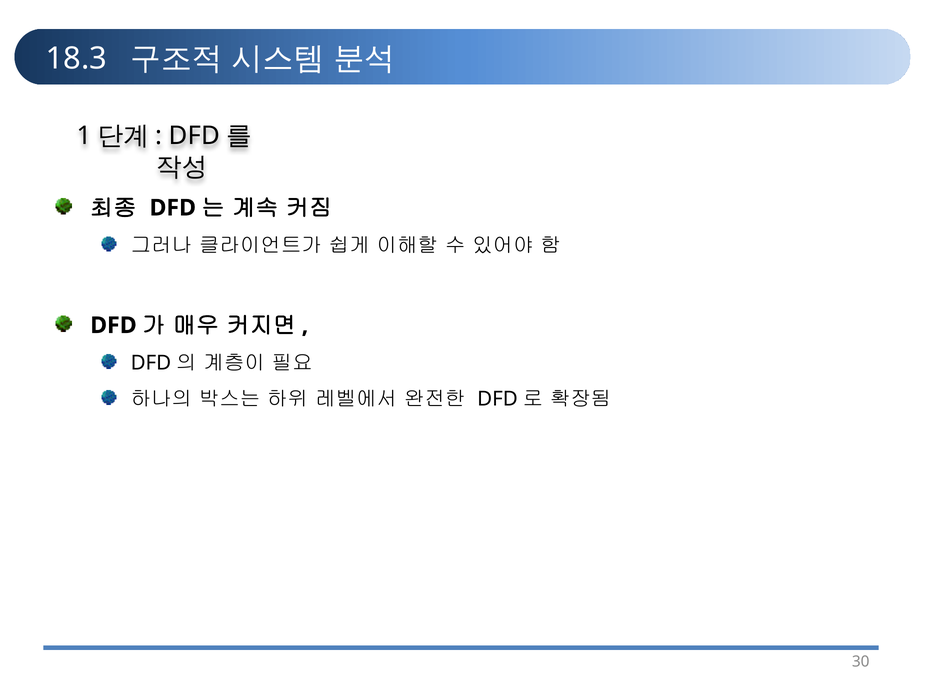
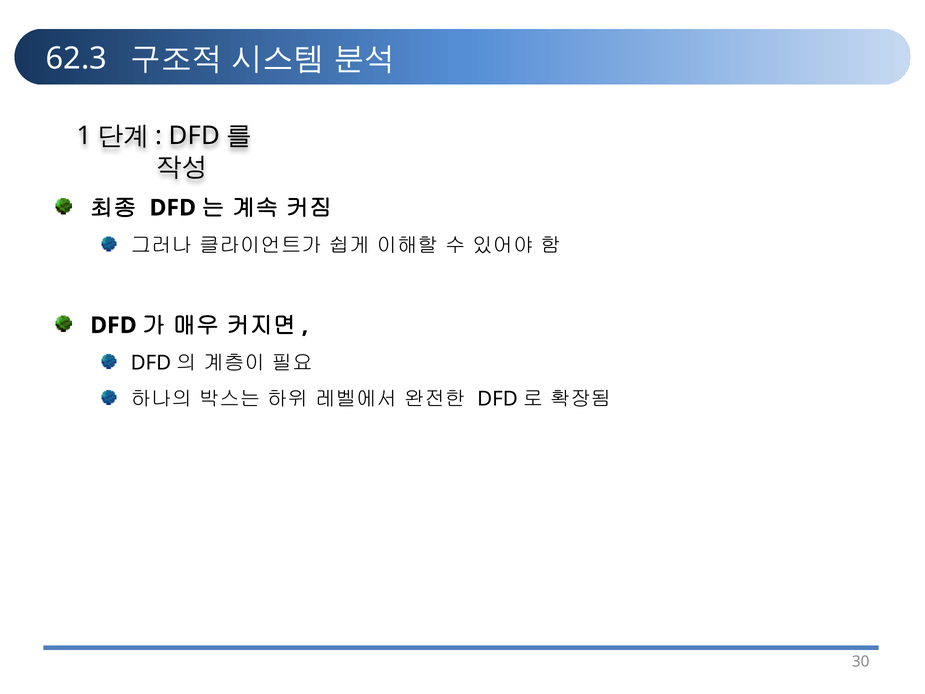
18.3: 18.3 -> 62.3 (76, 58)
